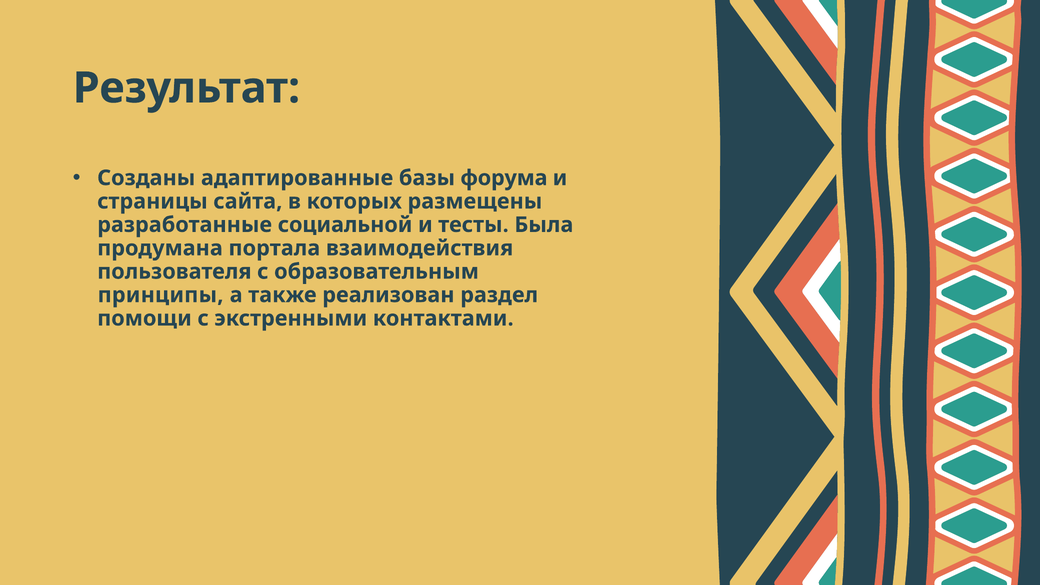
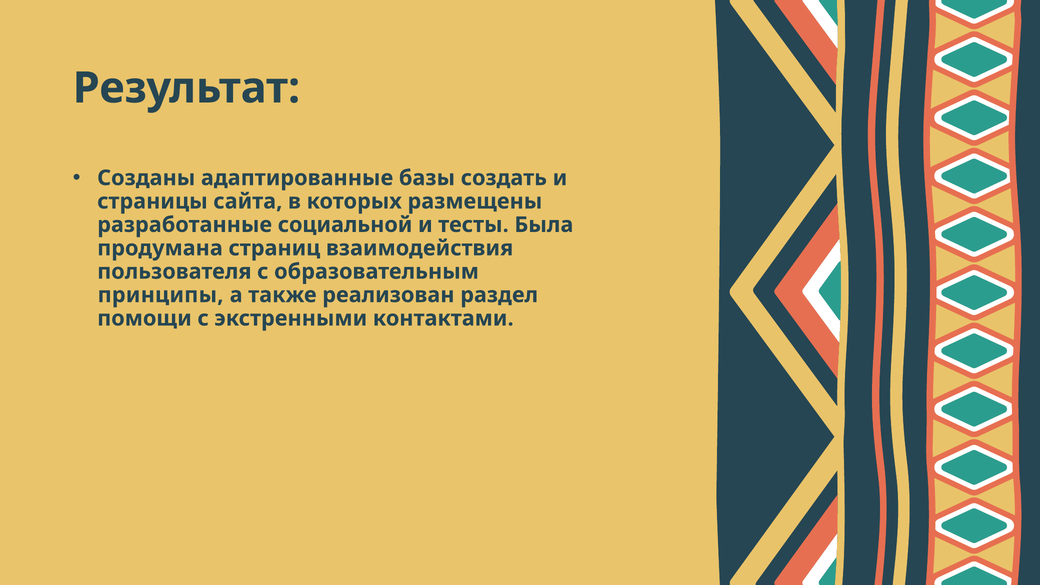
форума: форума -> создать (504, 178)
портала: портала -> страниц (274, 248)
